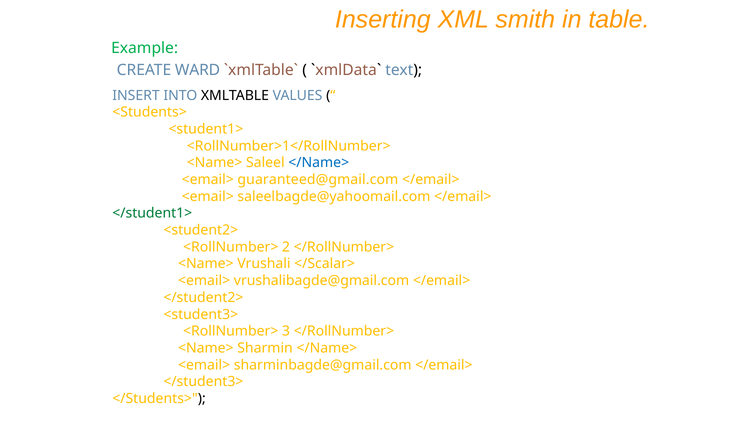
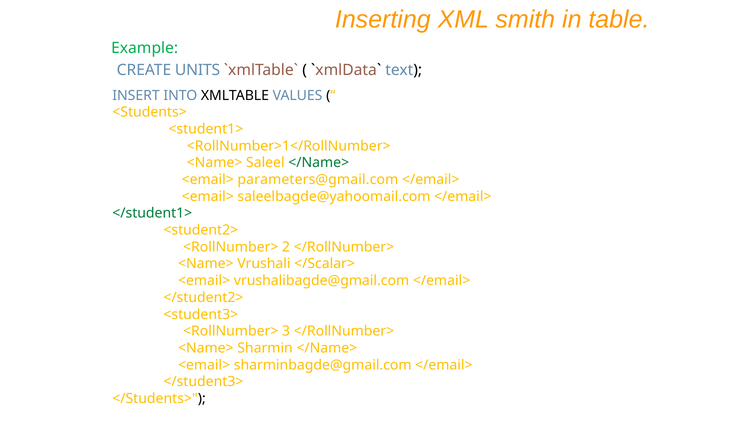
WARD: WARD -> UNITS (198, 70)
</Name> colour: blue -> green (319, 163)
guaranteed@gmail.com: guaranteed@gmail.com -> parameters@gmail.com (318, 180)
